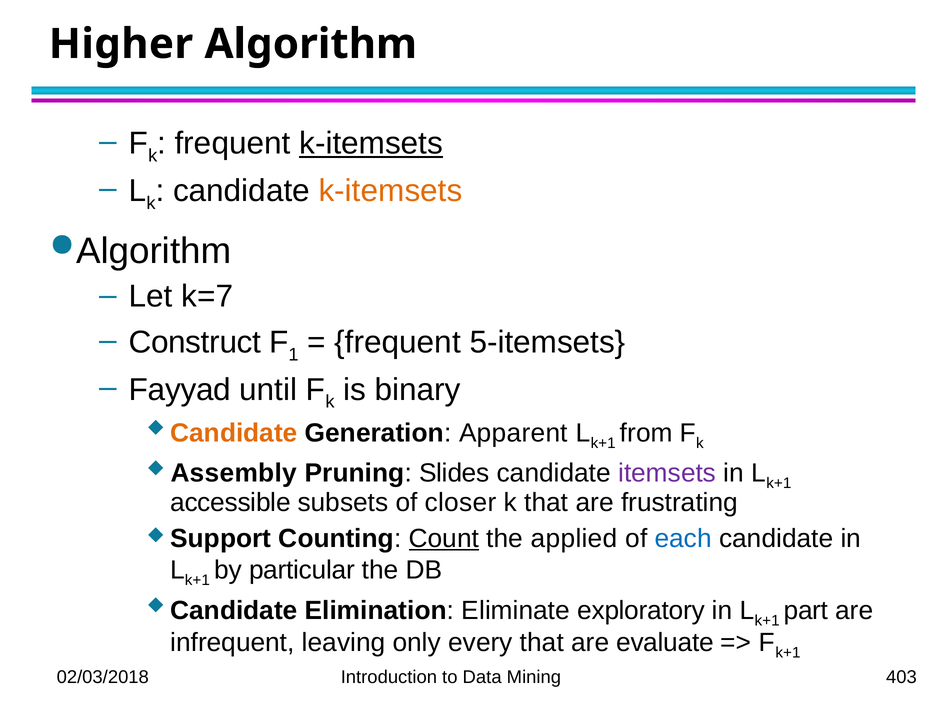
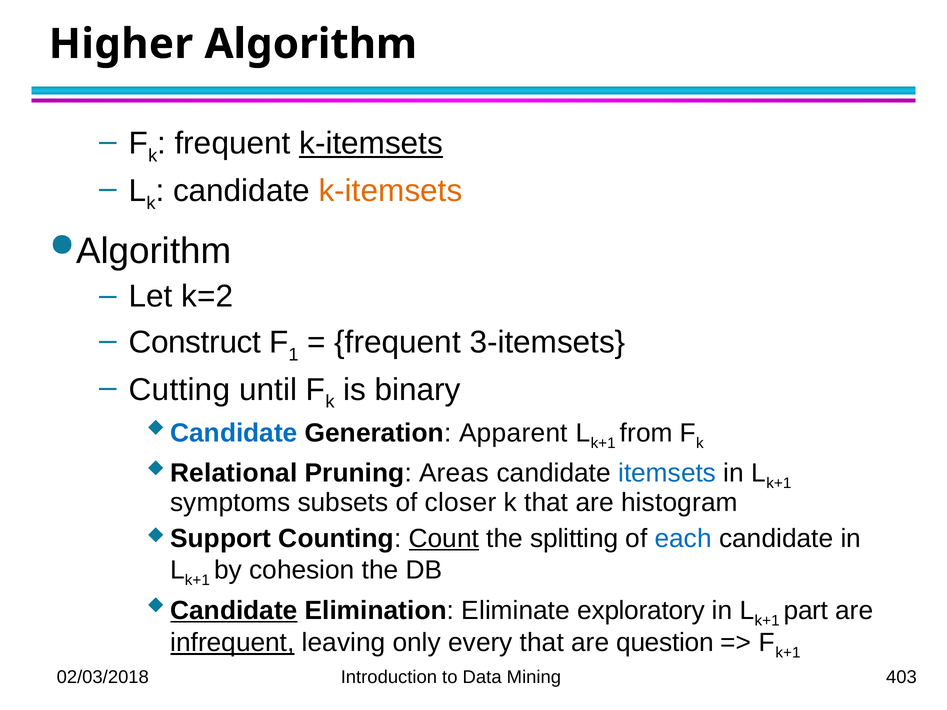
k=7: k=7 -> k=2 (207, 296)
5-itemsets: 5-itemsets -> 3-itemsets (548, 343)
Fayyad: Fayyad -> Cutting (180, 390)
Candidate colour: orange -> blue (234, 433)
Assembly: Assembly -> Relational (234, 473)
Slides: Slides -> Areas (454, 473)
itemsets colour: purple -> blue (667, 473)
accessible: accessible -> symptoms (230, 503)
frustrating: frustrating -> histogram (679, 503)
applied: applied -> splitting (574, 539)
particular: particular -> cohesion (302, 570)
Candidate underline: none -> present (234, 611)
infrequent underline: none -> present (232, 643)
evaluate: evaluate -> question (665, 643)
